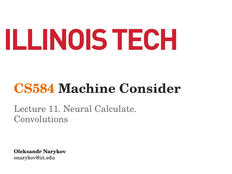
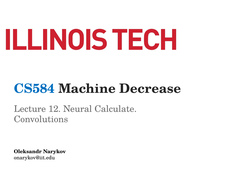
CS584 colour: orange -> blue (34, 89)
Consider: Consider -> Decrease (150, 89)
11: 11 -> 12 (55, 109)
